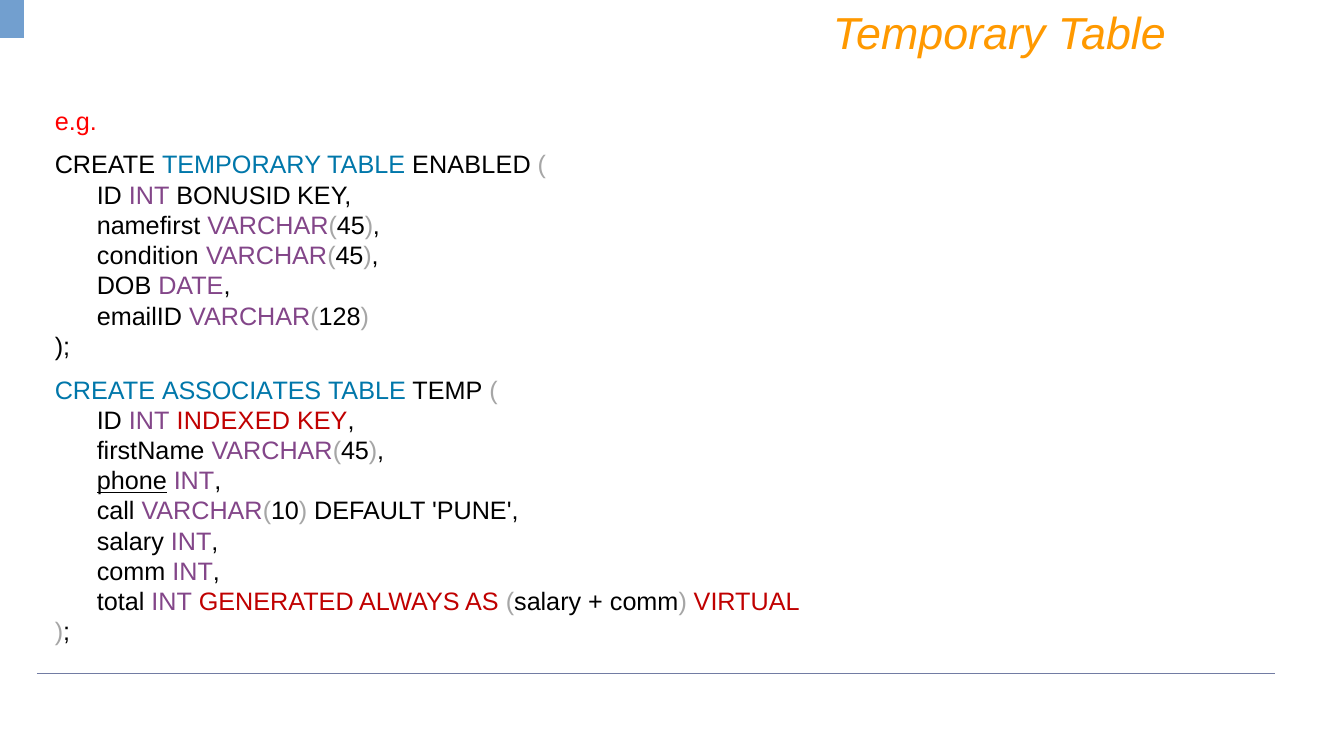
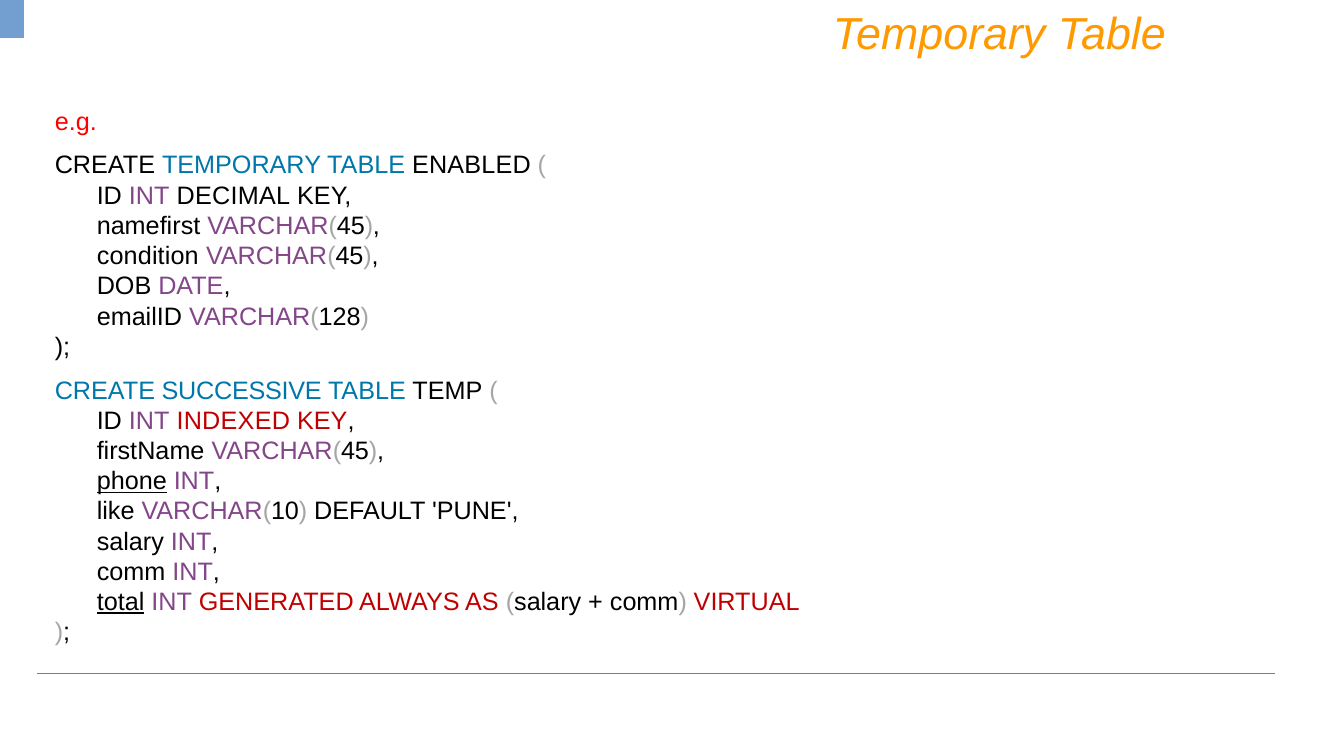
BONUSID: BONUSID -> DECIMAL (233, 196)
ASSOCIATES: ASSOCIATES -> SUCCESSIVE (242, 391)
call: call -> like (116, 512)
total underline: none -> present (121, 602)
